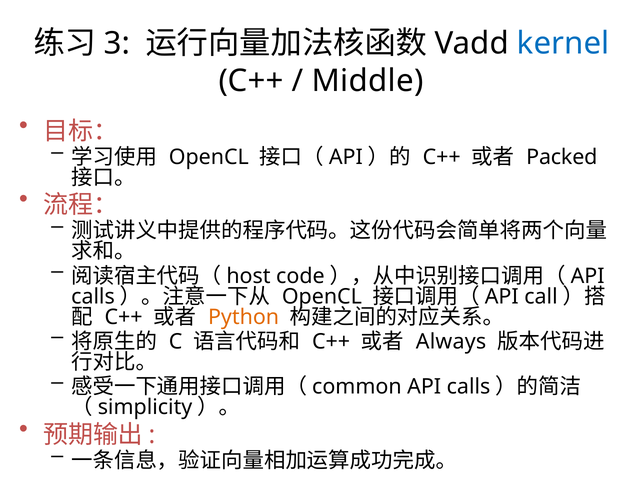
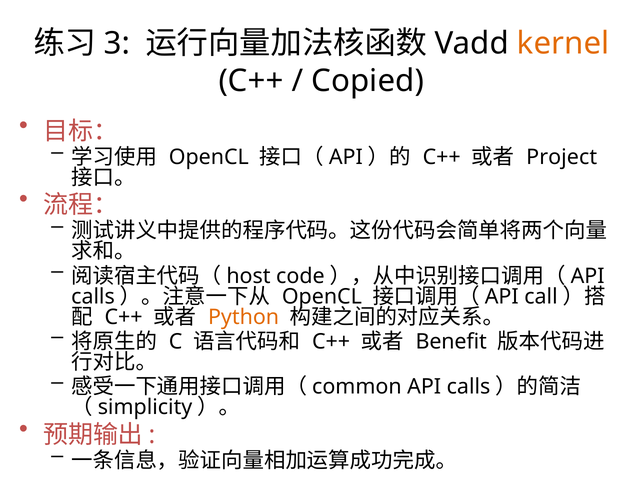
kernel colour: blue -> orange (563, 43)
Middle: Middle -> Copied (368, 81)
Packed: Packed -> Project (562, 157)
Always: Always -> Benefit (451, 342)
